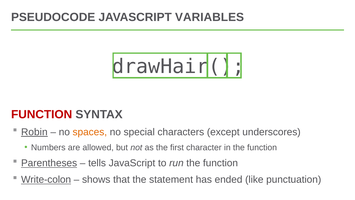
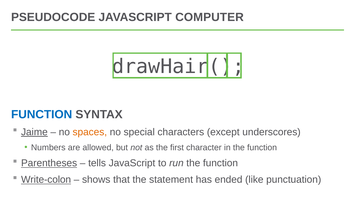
VARIABLES: VARIABLES -> COMPUTER (209, 17)
FUNCTION colour: red -> blue (42, 114)
Robin: Robin -> Jaime (34, 132)
